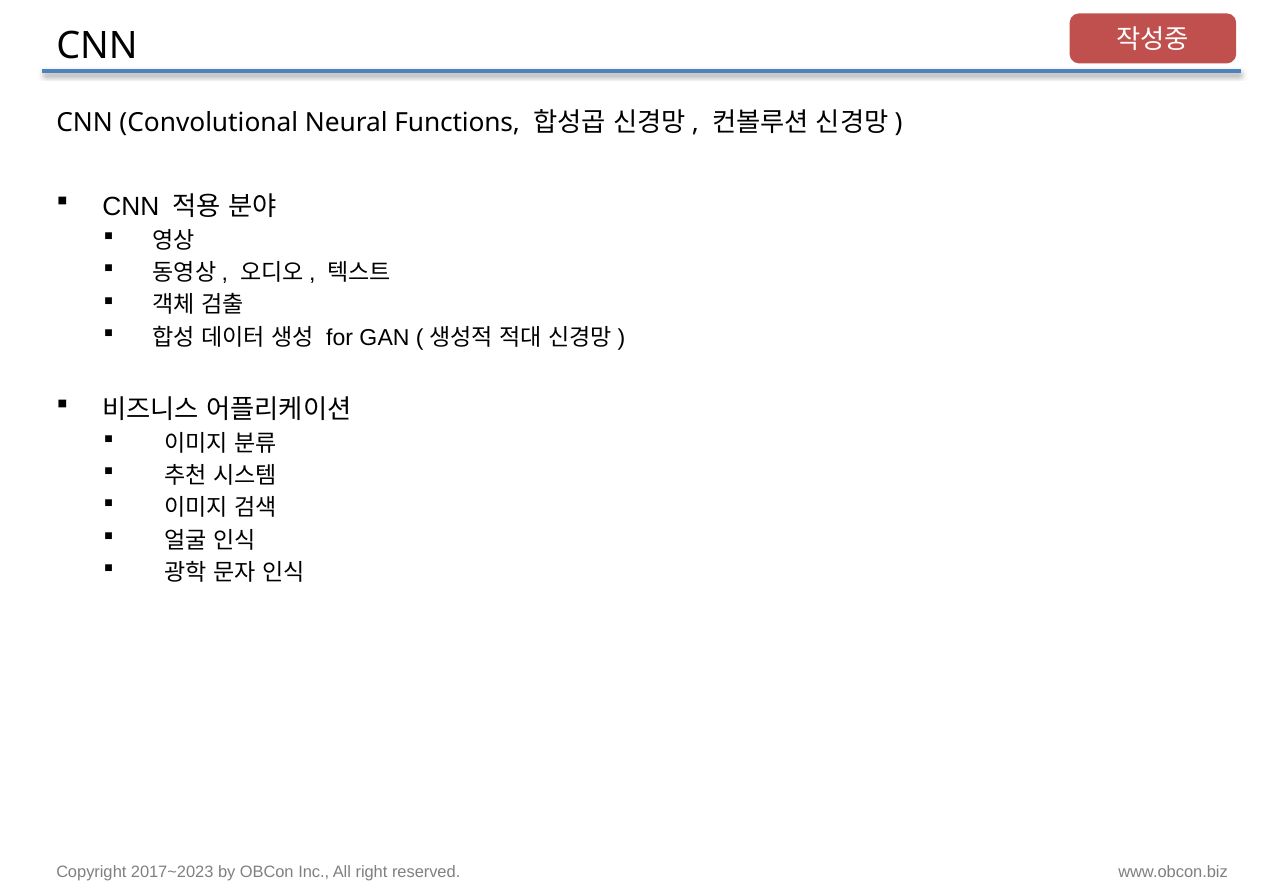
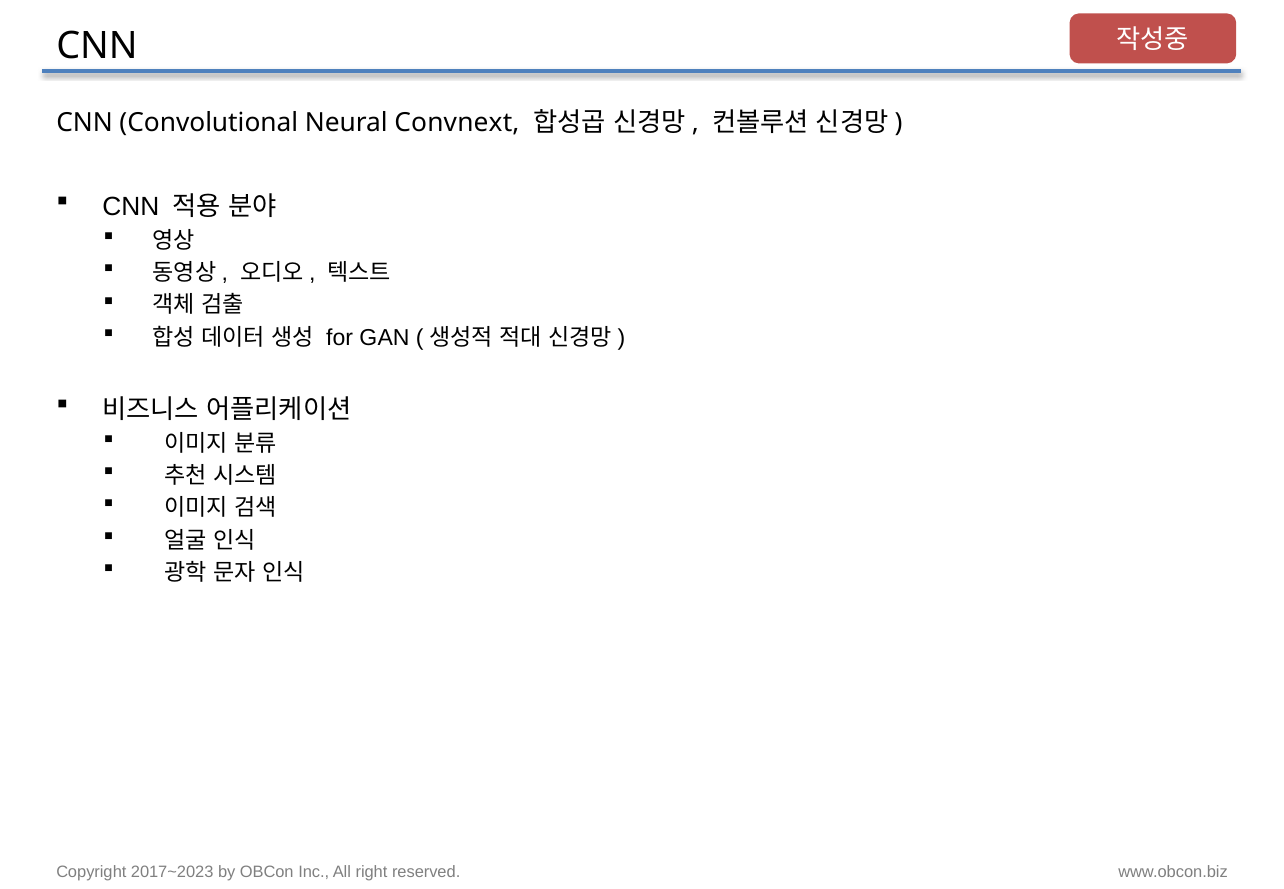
Functions: Functions -> Convnext (457, 123)
